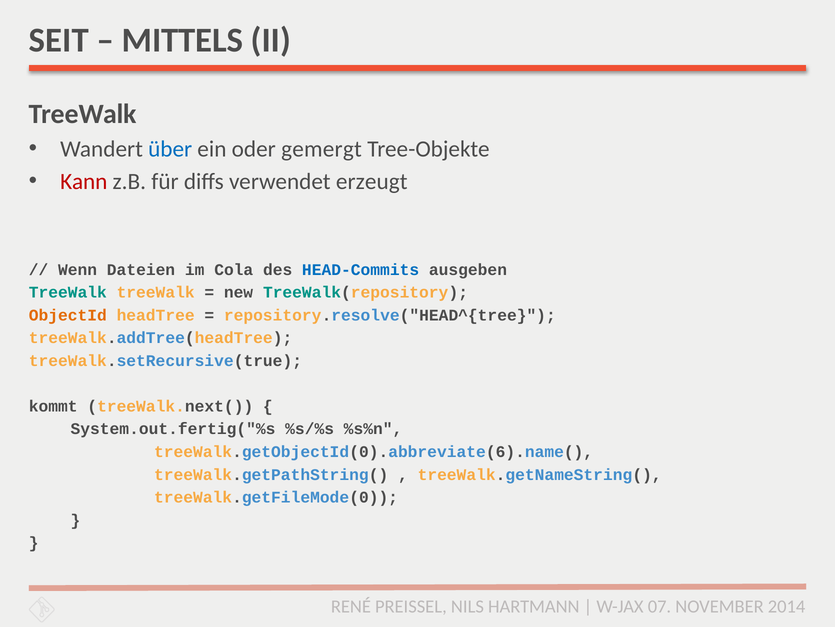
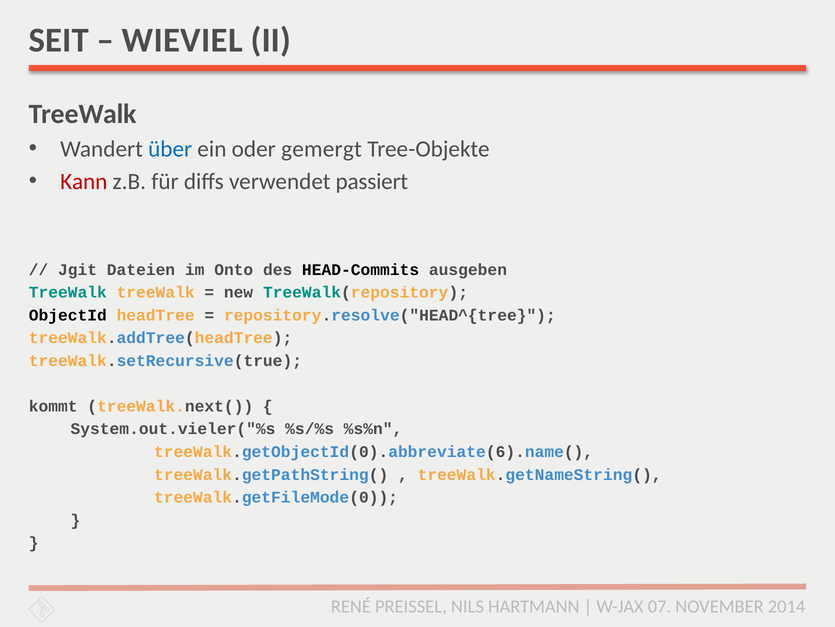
MITTELS: MITTELS -> WIEVIEL (182, 40)
erzeugt: erzeugt -> passiert (372, 181)
Wenn: Wenn -> Jgit (78, 269)
Cola: Cola -> Onto (234, 269)
HEAD-Commits colour: blue -> black (361, 269)
ObjectId colour: orange -> black (68, 315)
System.out.fertig("%s: System.out.fertig("%s -> System.out.vieler("%s (173, 429)
